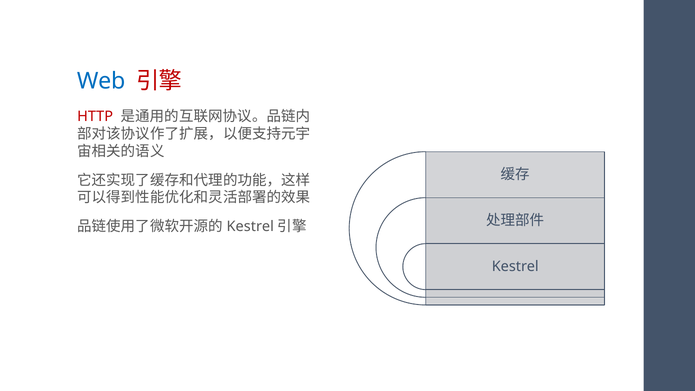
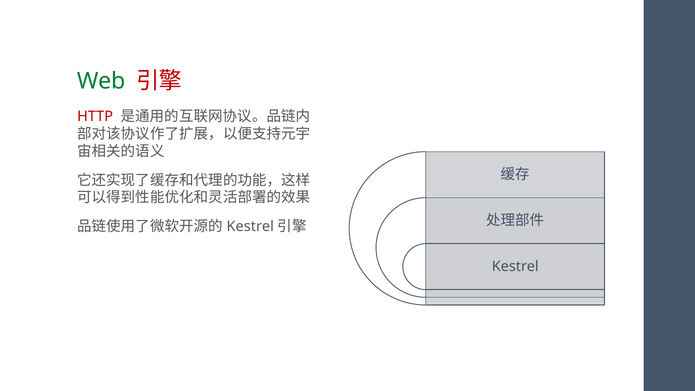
Web colour: blue -> green (101, 81)
